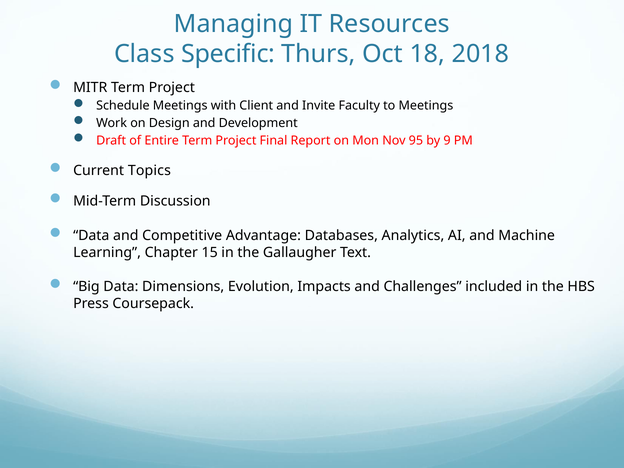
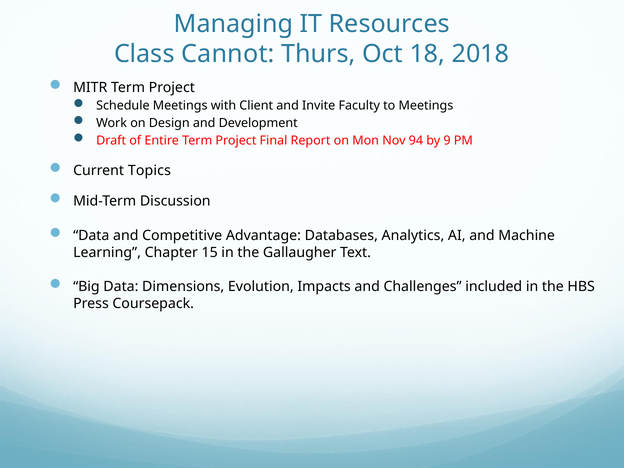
Specific: Specific -> Cannot (228, 54)
95: 95 -> 94 (416, 140)
